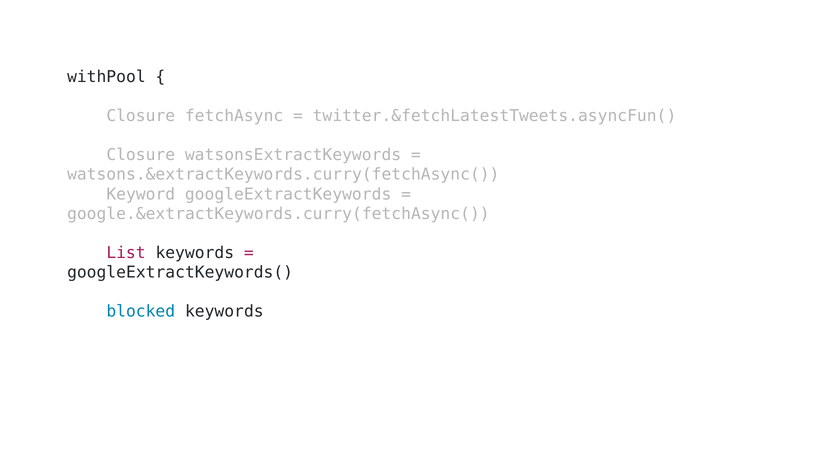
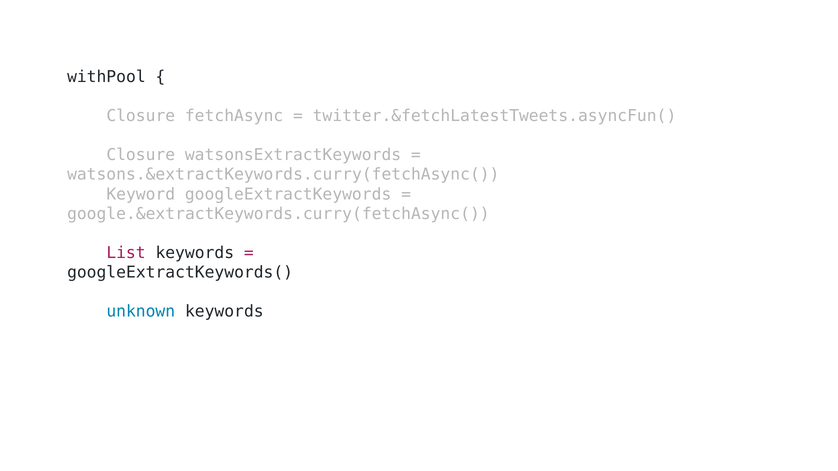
blocked: blocked -> unknown (141, 312)
